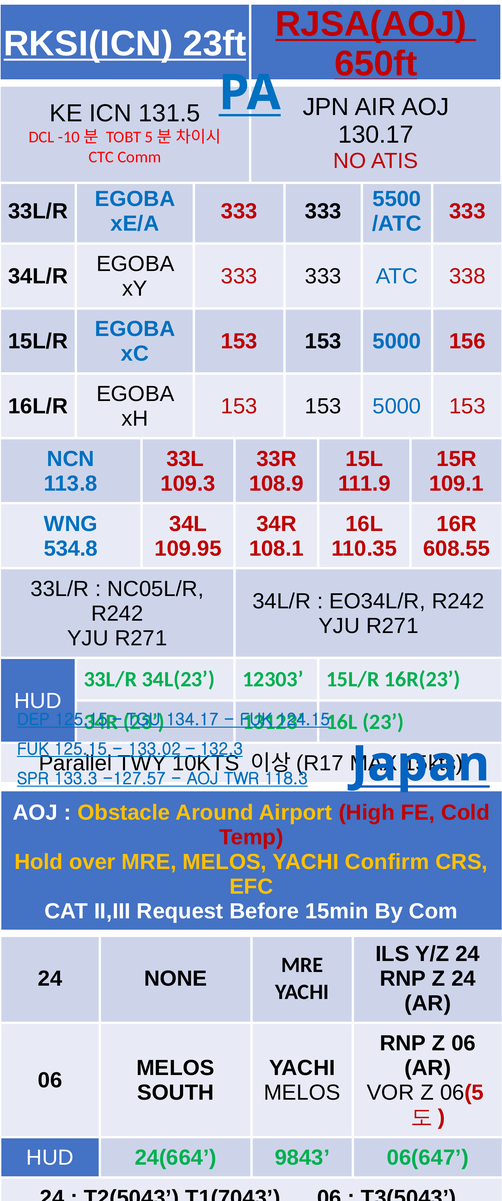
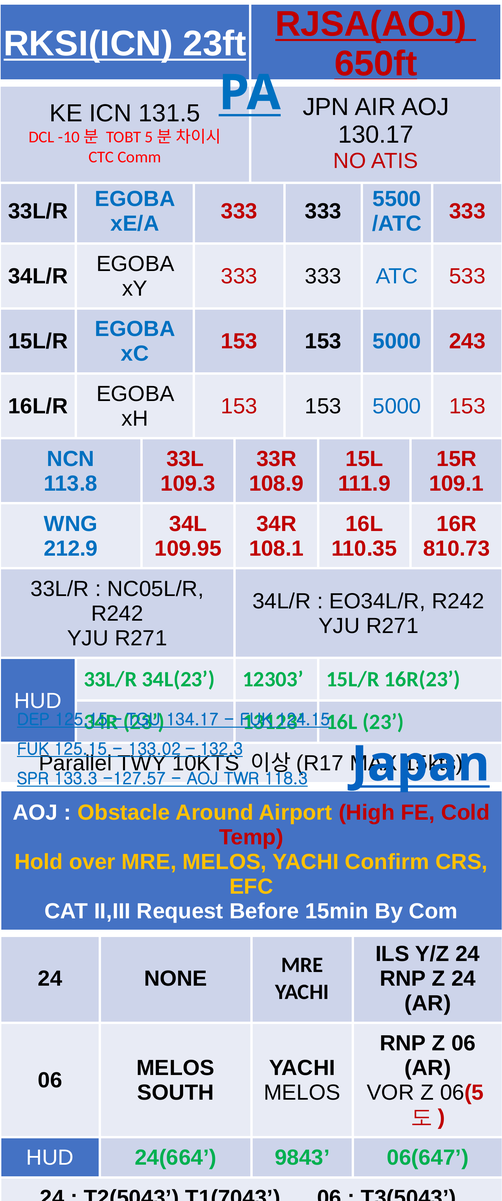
338: 338 -> 533 (467, 276)
156: 156 -> 243 (467, 341)
534.8: 534.8 -> 212.9 (71, 549)
608.55: 608.55 -> 810.73 (456, 549)
